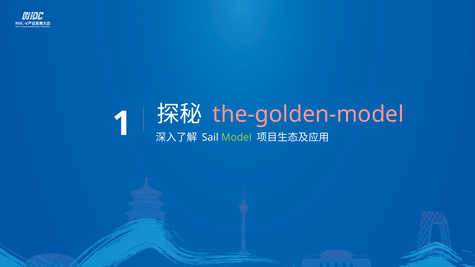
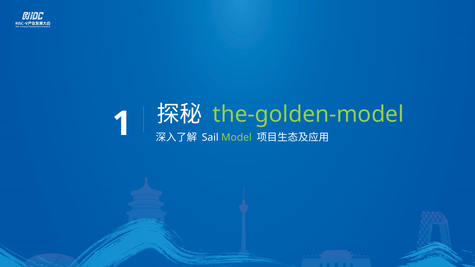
the-golden-model colour: pink -> light green (308, 115)
